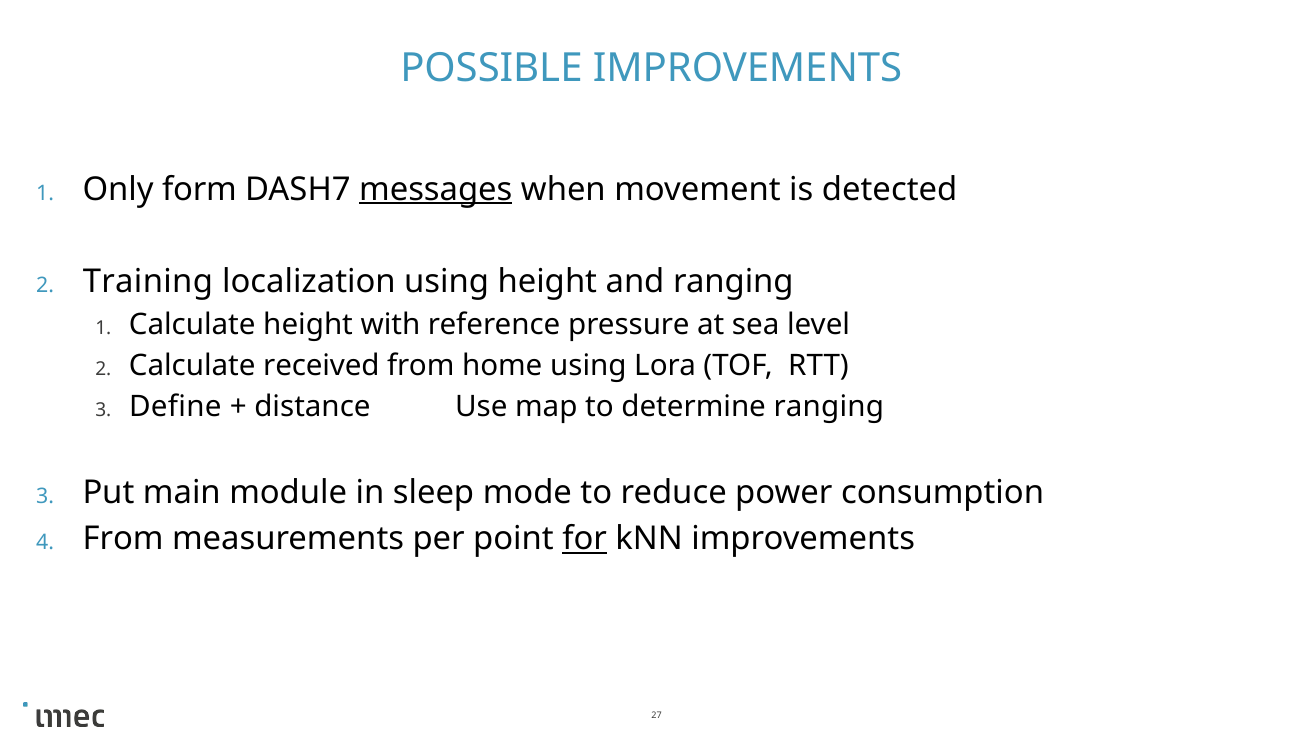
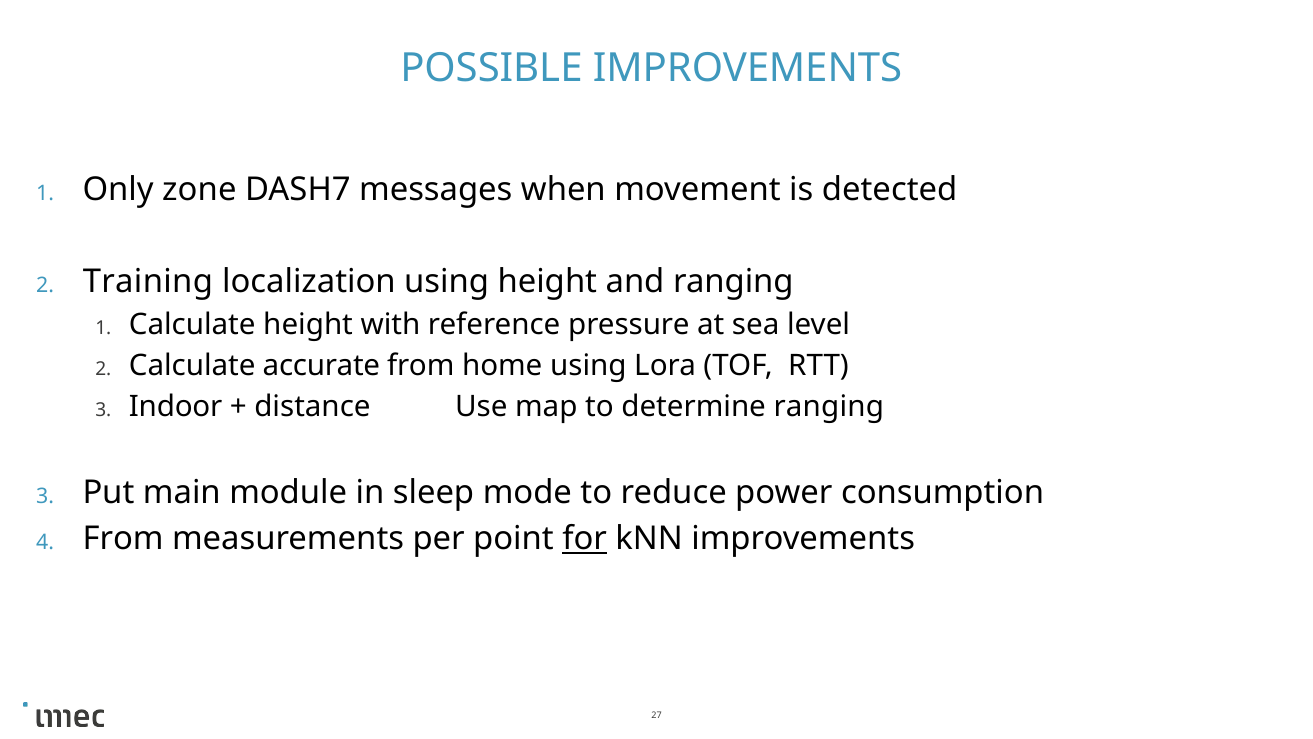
form: form -> zone (199, 189)
messages underline: present -> none (436, 189)
received: received -> accurate (321, 366)
Define: Define -> Indoor (176, 407)
